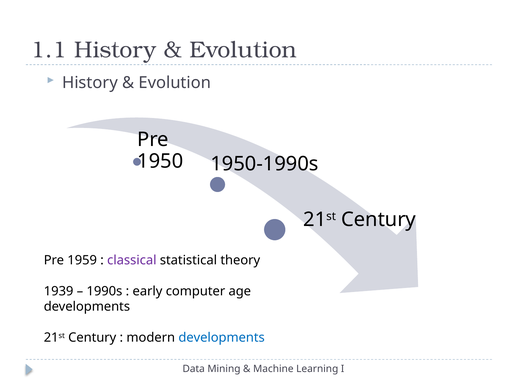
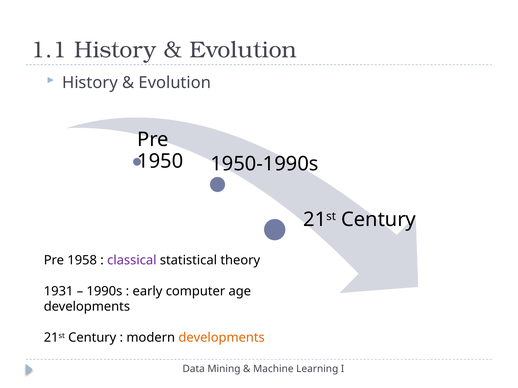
1959: 1959 -> 1958 (82, 260)
1939: 1939 -> 1931 (59, 292)
developments colour: blue -> orange (222, 338)
